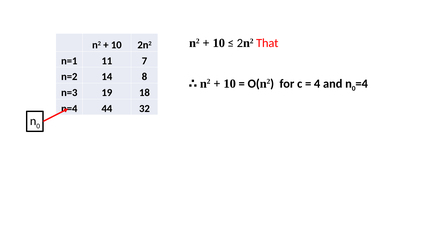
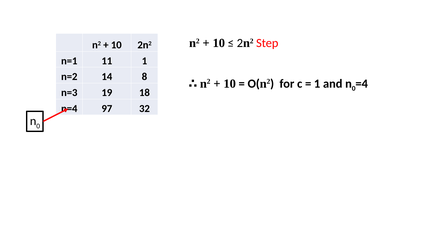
That: That -> Step (267, 43)
11 7: 7 -> 1 (144, 61)
4: 4 -> 1 (317, 83)
44: 44 -> 97 (107, 108)
